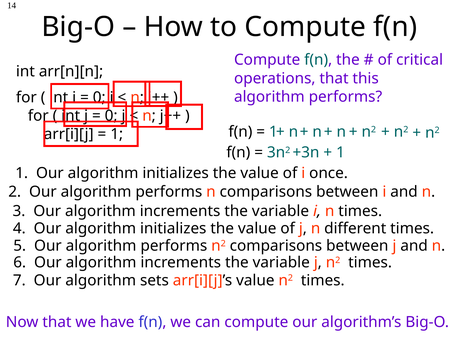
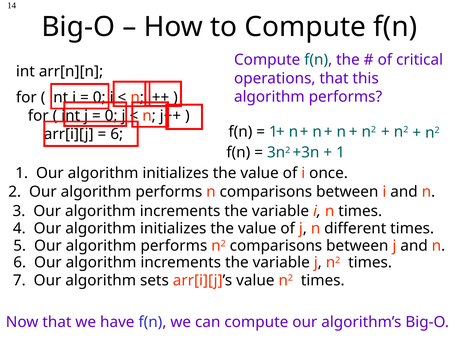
1: 1 -> 6 (117, 134)
